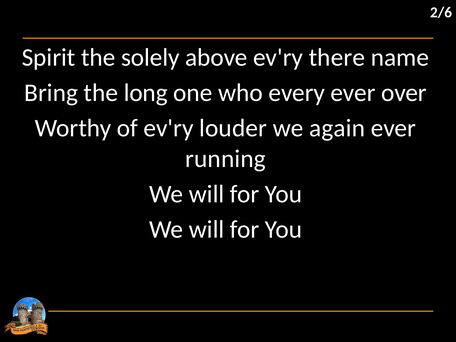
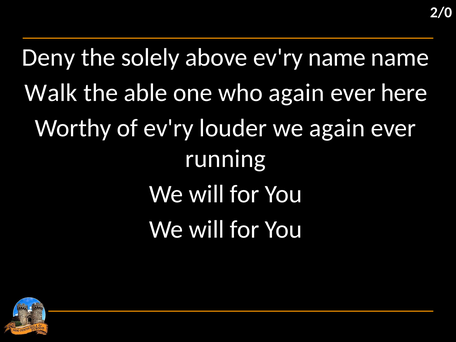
2/6: 2/6 -> 2/0 (441, 12)
Spirit: Spirit -> Deny (48, 57)
ev'ry there: there -> name (337, 57)
Bring: Bring -> Walk (51, 93)
long: long -> able (146, 93)
who every: every -> again (297, 93)
over: over -> here (404, 93)
